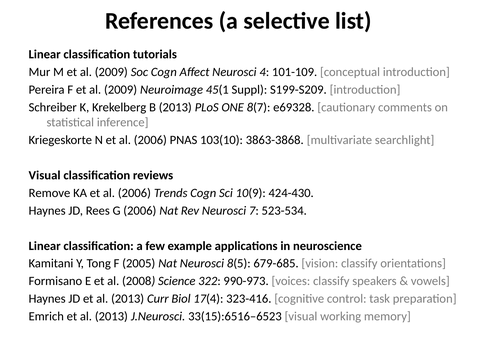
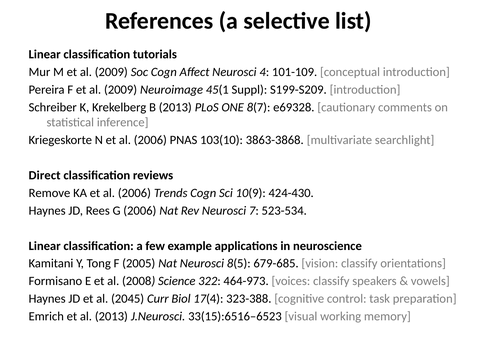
Visual: Visual -> Direct (45, 175)
990-973: 990-973 -> 464-973 (246, 281)
JD et al 2013: 2013 -> 2045 (128, 299)
323-416: 323-416 -> 323-388 (249, 299)
